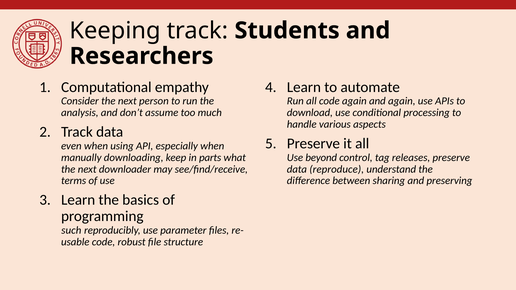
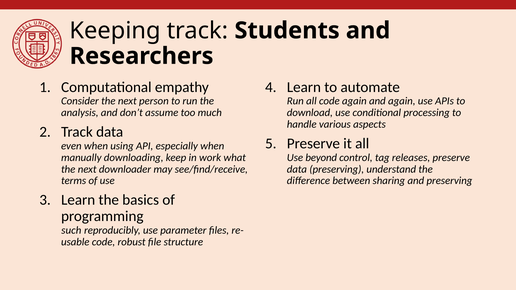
parts: parts -> work (210, 158)
data reproduce: reproduce -> preserving (337, 169)
